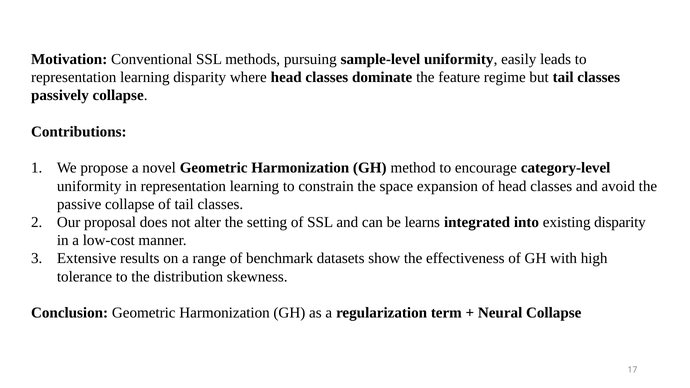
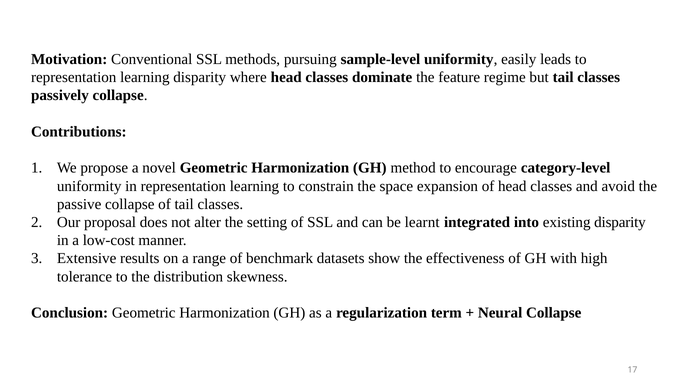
learns: learns -> learnt (422, 222)
